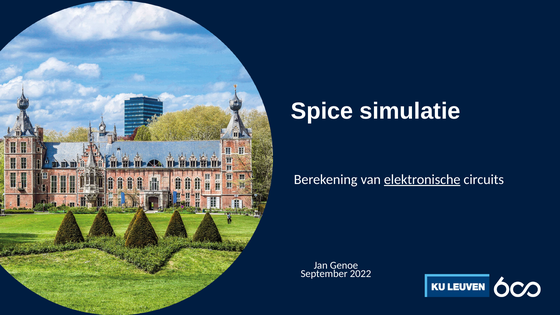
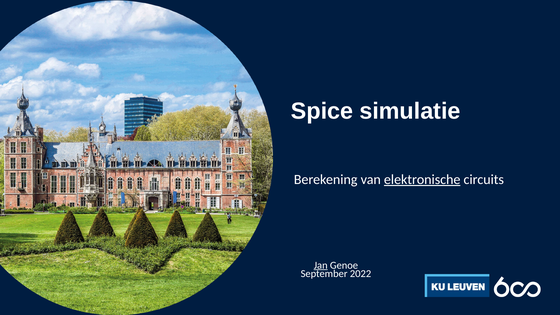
Jan underline: none -> present (321, 265)
